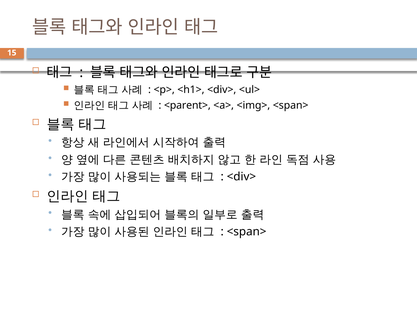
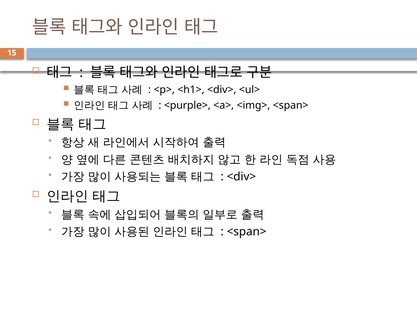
<parent>: <parent> -> <purple> (187, 105)
